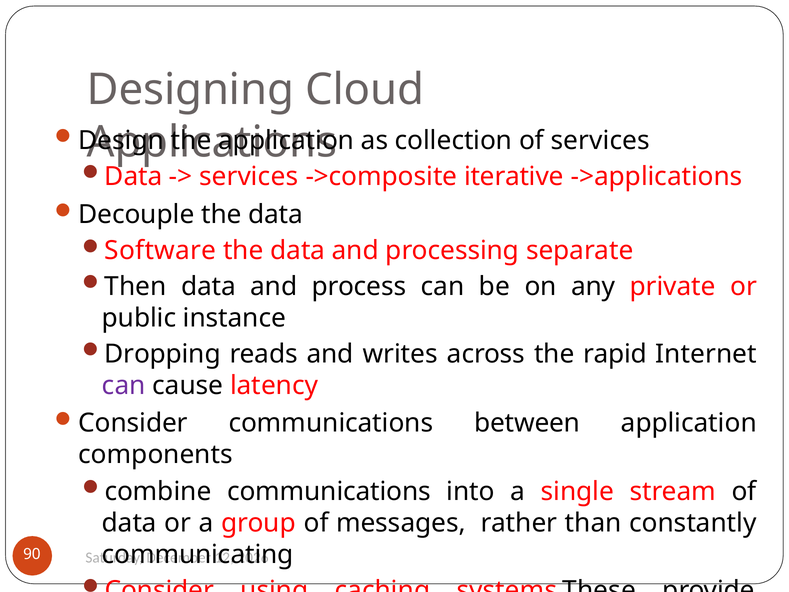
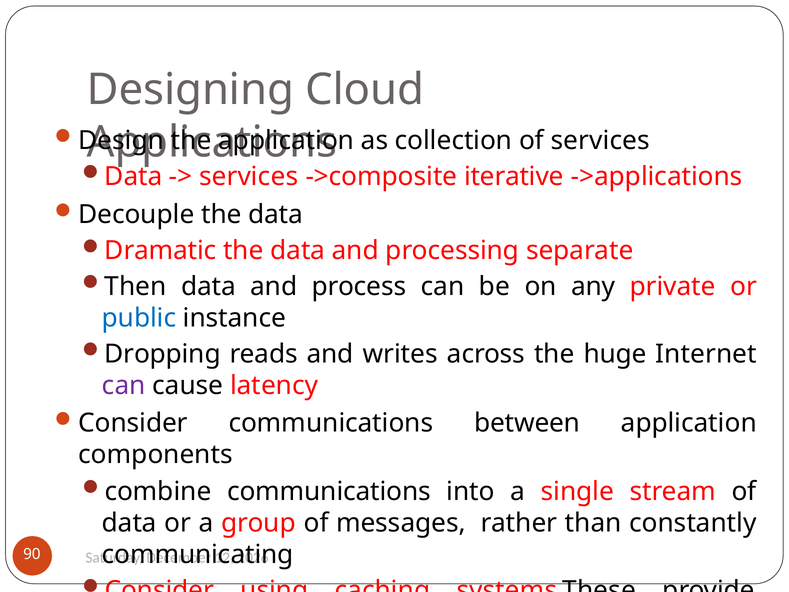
Software: Software -> Dramatic (160, 250)
public colour: black -> blue (139, 318)
rapid: rapid -> huge (615, 354)
